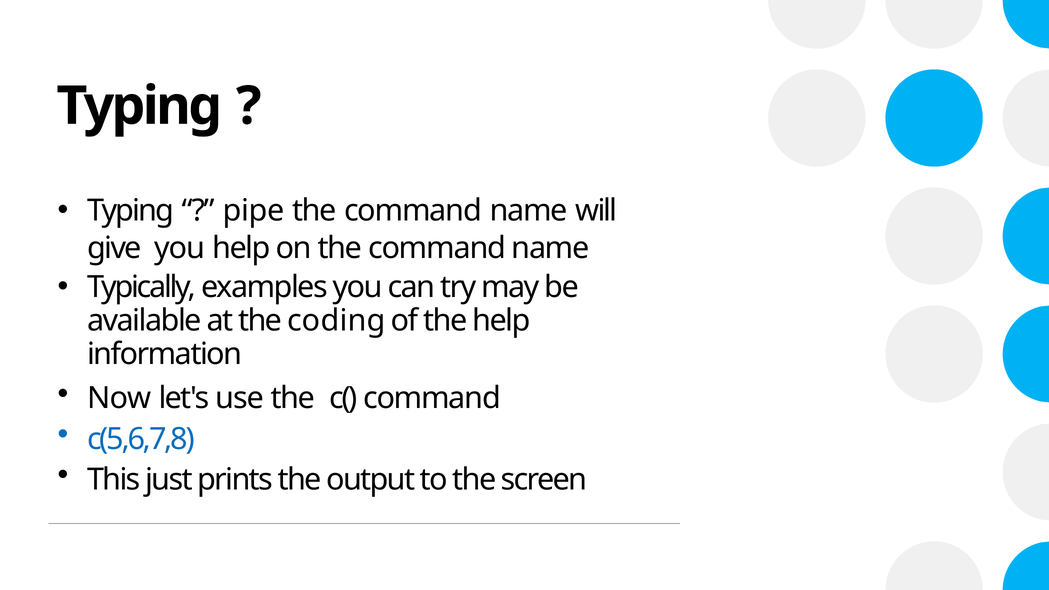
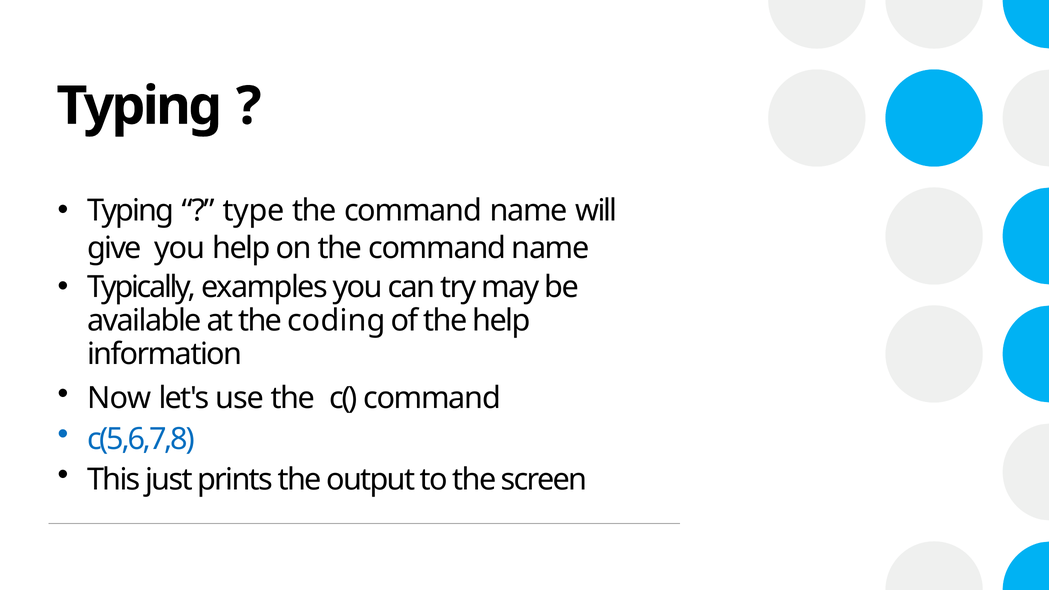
pipe: pipe -> type (254, 211)
